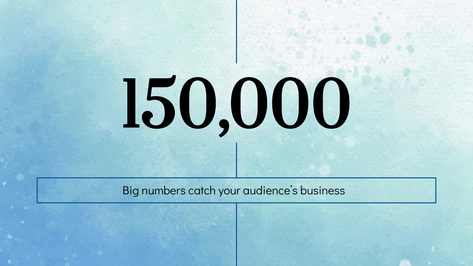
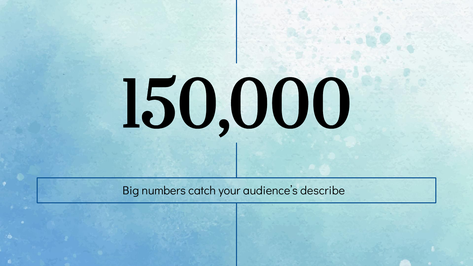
business: business -> describe (323, 191)
